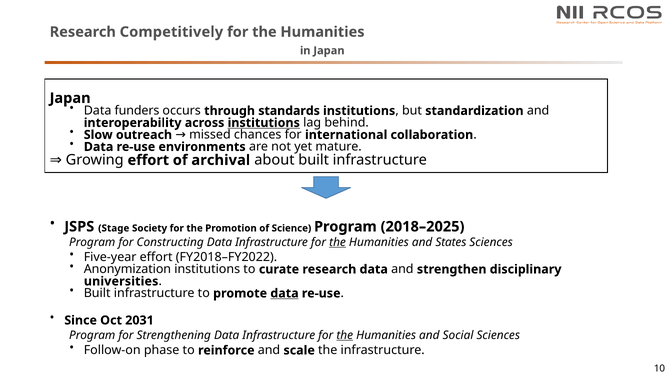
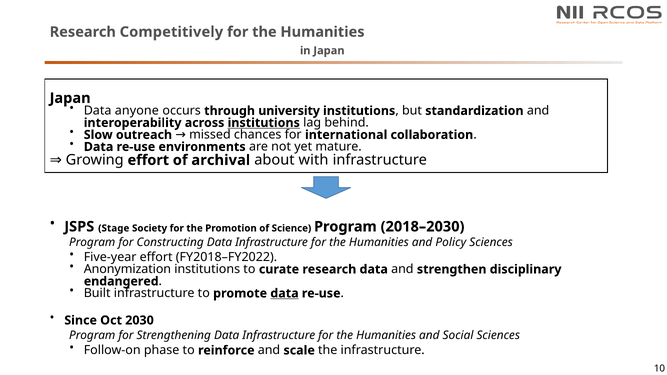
funders: funders -> anyone (137, 111)
standards: standards -> university (289, 111)
about built: built -> with (314, 160)
2018–2025: 2018–2025 -> 2018–2030 (423, 227)
the underline: present -> none (338, 242)
States: States -> Policy (451, 242)
universities: universities -> endangered (121, 281)
2031: 2031 -> 2030 (140, 320)
the underline: present -> none (345, 335)
